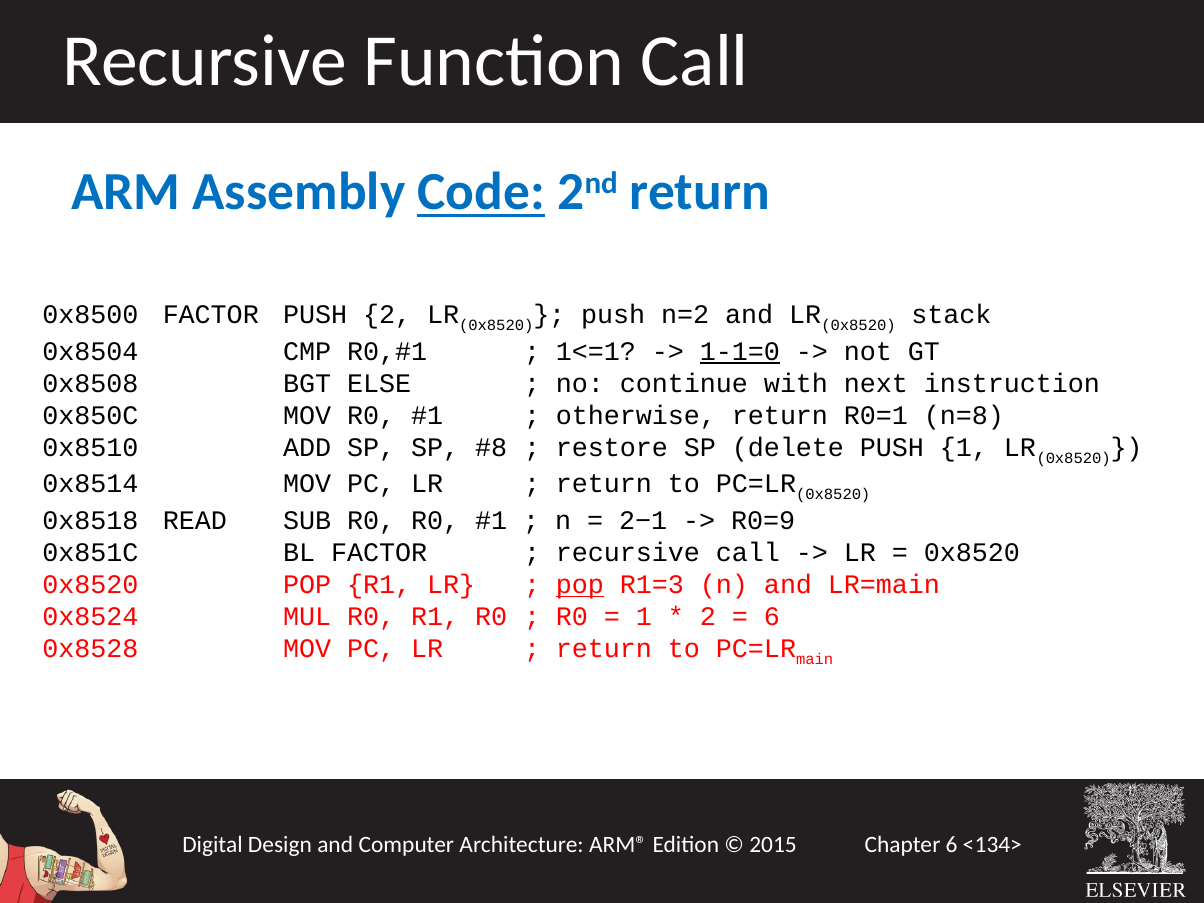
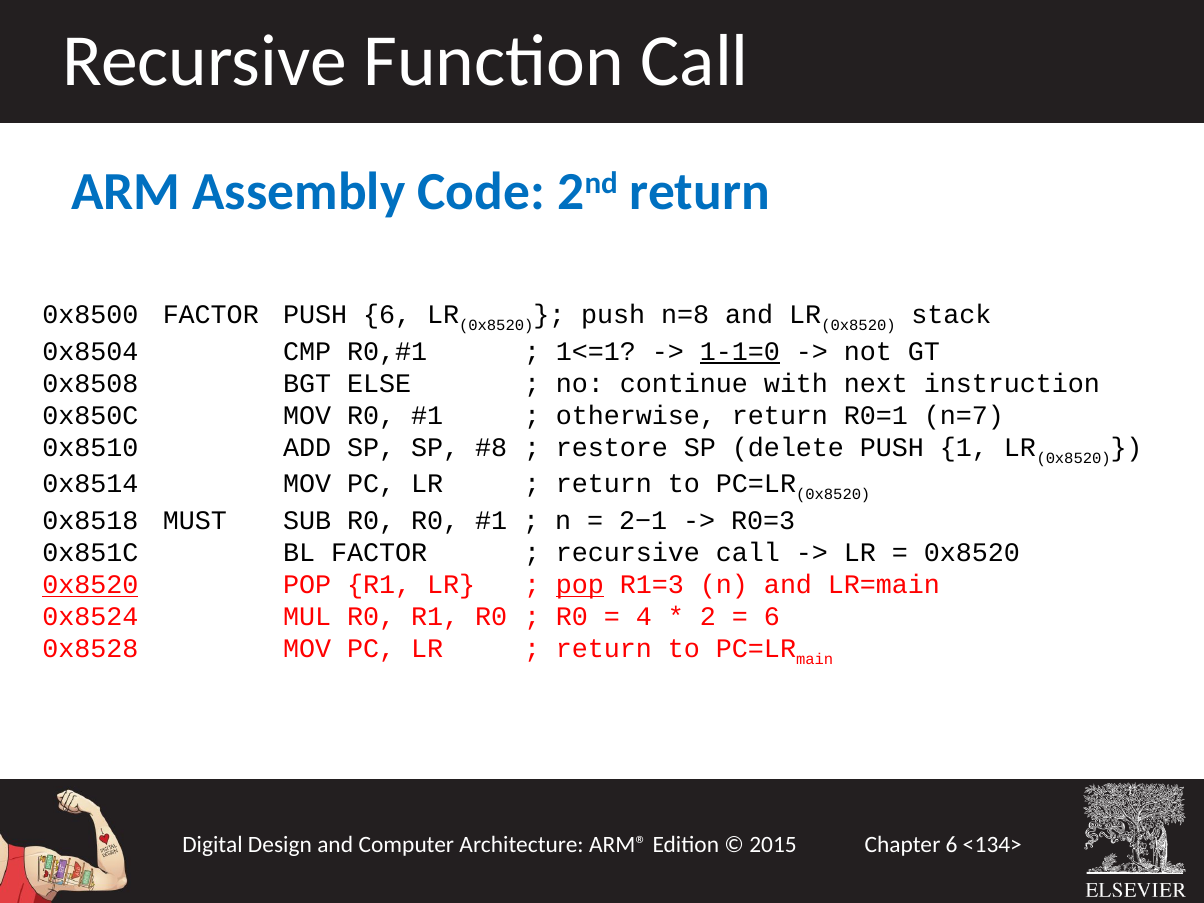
Code underline: present -> none (481, 192)
PUSH 2: 2 -> 6 (387, 315)
n=2: n=2 -> n=8 (685, 315)
n=8: n=8 -> n=7 (964, 416)
READ: READ -> MUST (195, 521)
R0=9: R0=9 -> R0=3 (763, 521)
0x8520 underline: none -> present (90, 585)
1: 1 -> 4 (644, 617)
